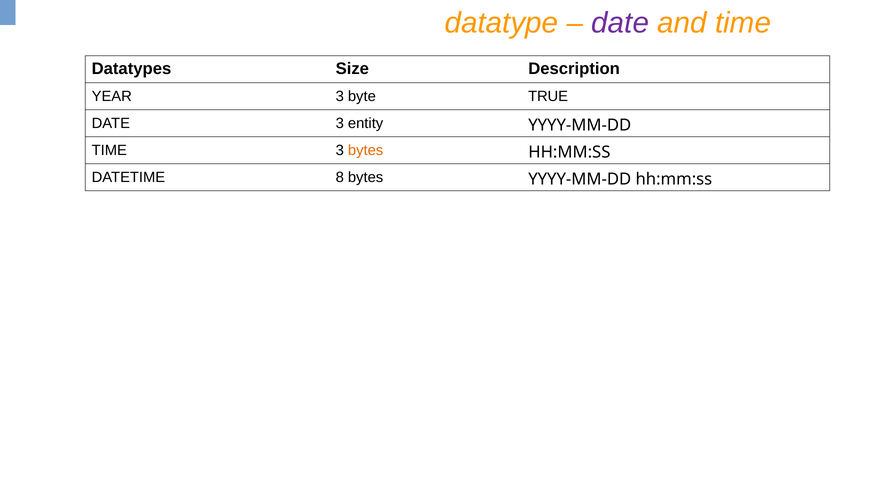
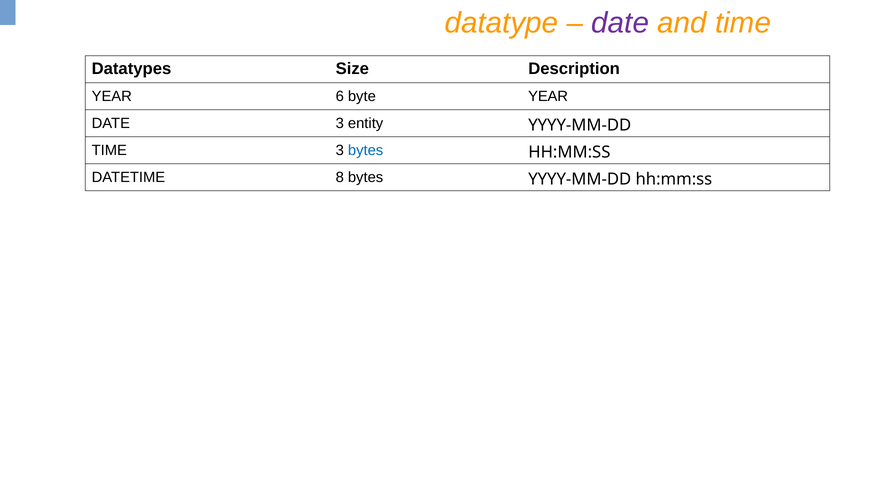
YEAR 3: 3 -> 6 (340, 97)
byte TRUE: TRUE -> YEAR (548, 97)
bytes colour: orange -> blue (366, 151)
